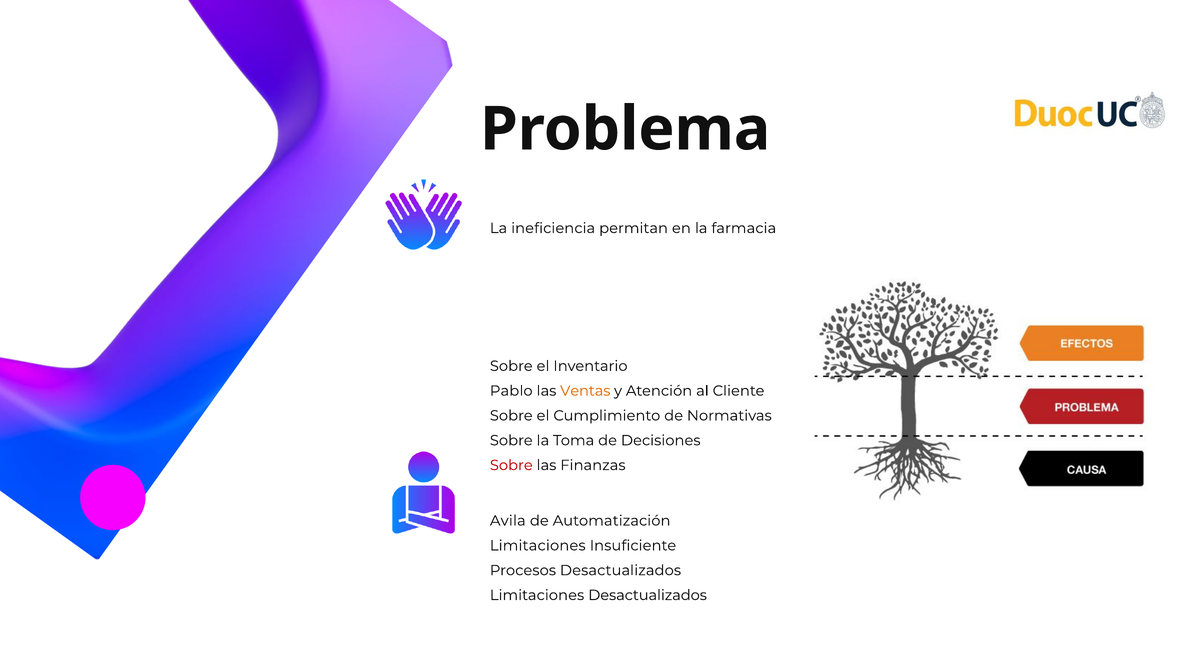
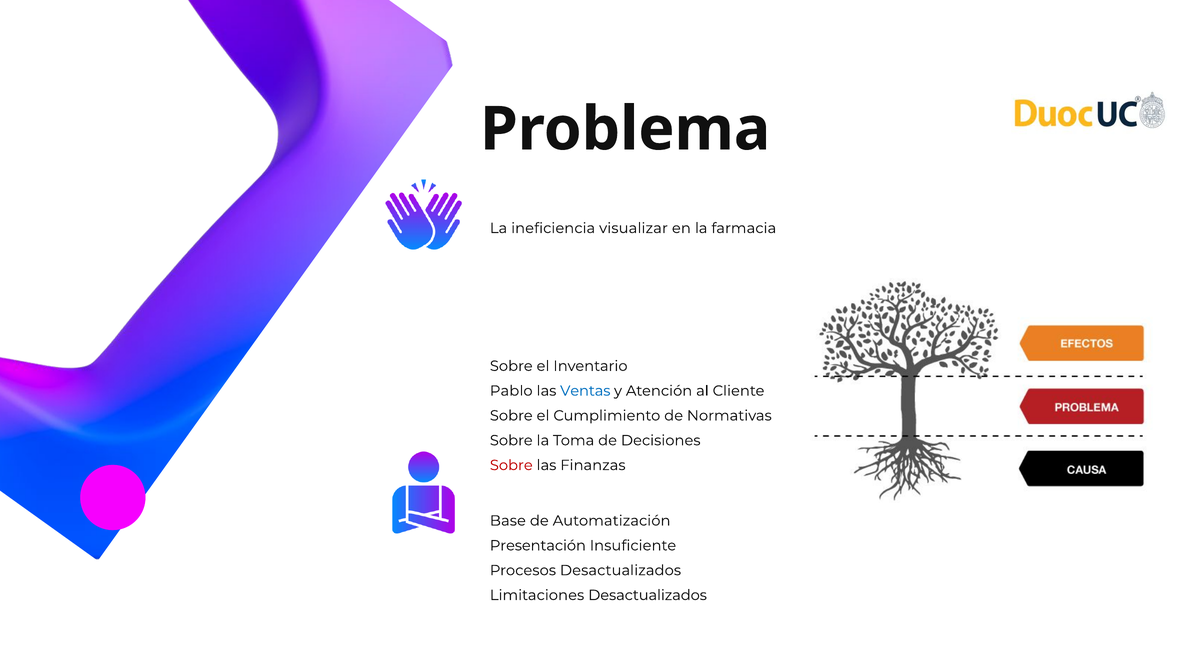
permitan: permitan -> visualizar (634, 228)
Ventas colour: orange -> blue (585, 391)
Avila: Avila -> Base (508, 521)
Limitaciones: Limitaciones -> Presentación (538, 546)
